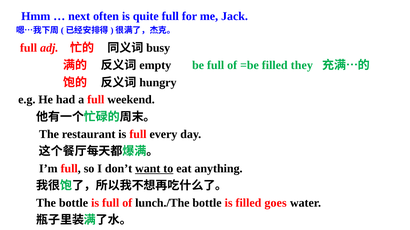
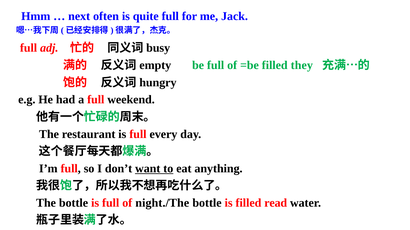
lunch./The: lunch./The -> night./The (162, 203)
goes: goes -> read (276, 203)
